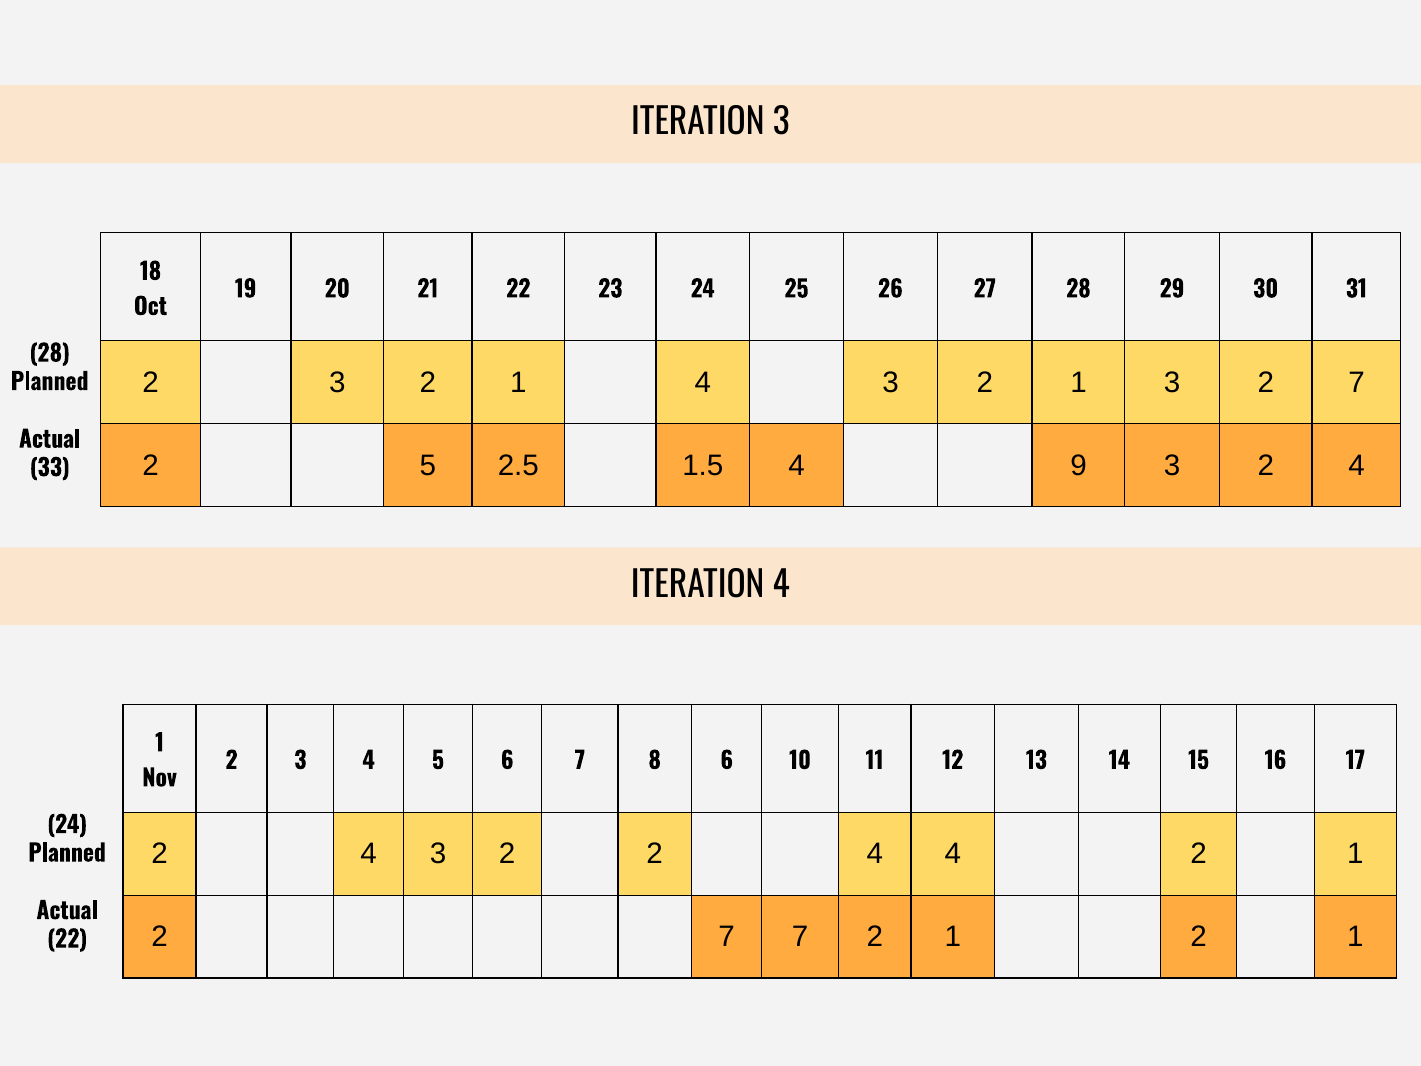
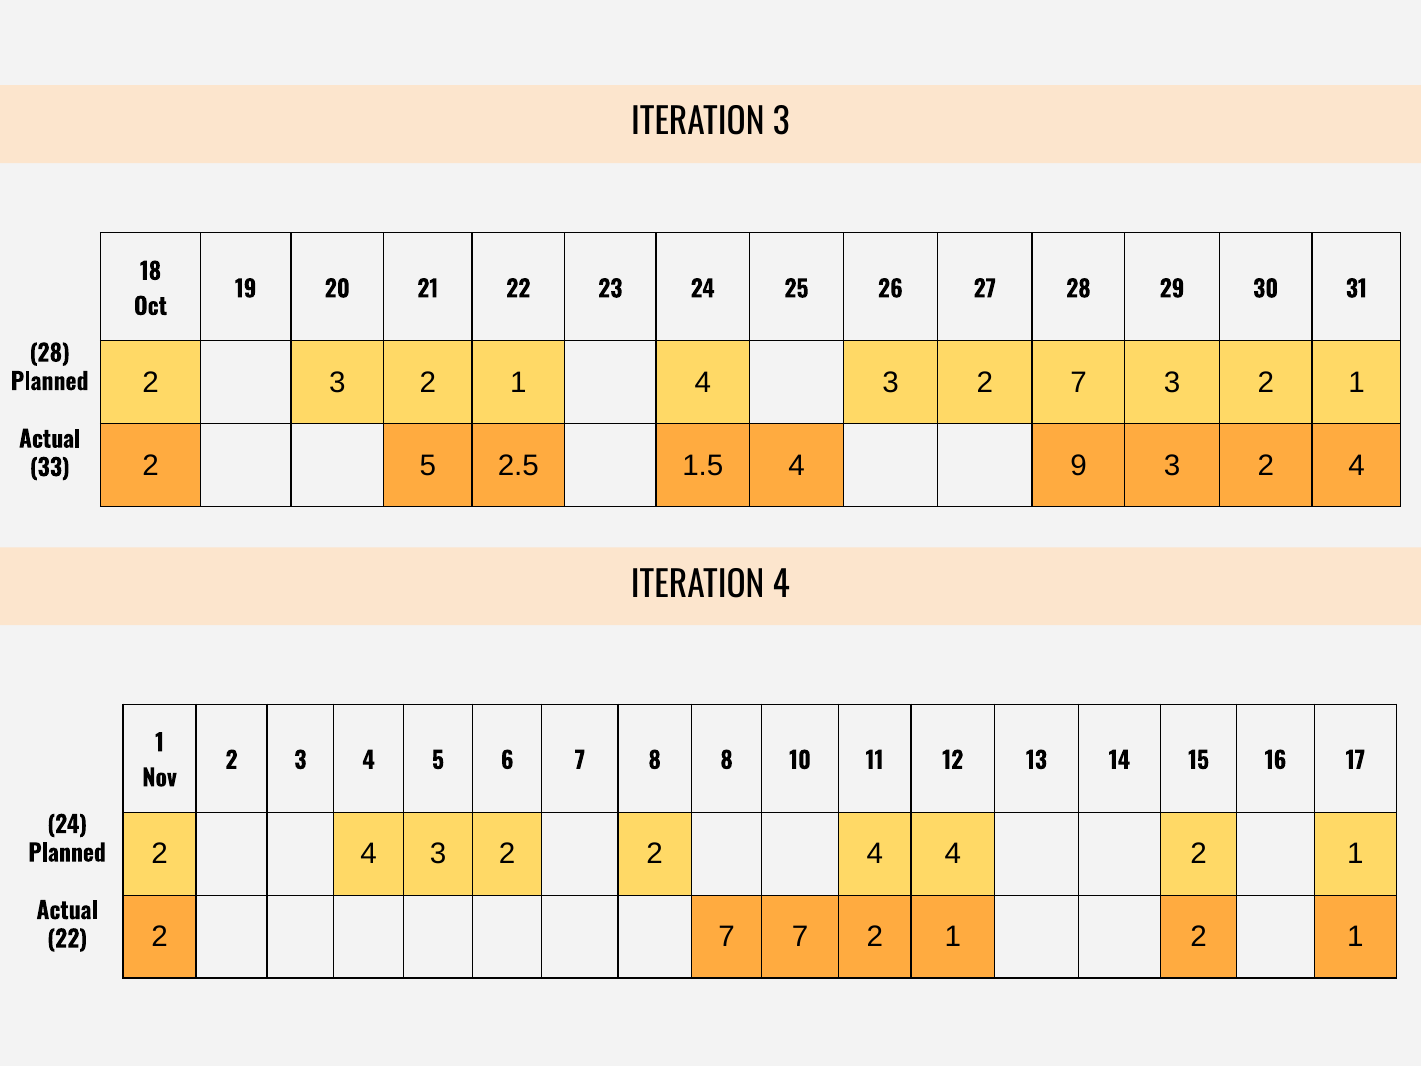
4 3 2 1: 1 -> 7 (1079, 383)
7: 7 -> 1 (1356, 383)
8 6: 6 -> 8 (727, 761)
